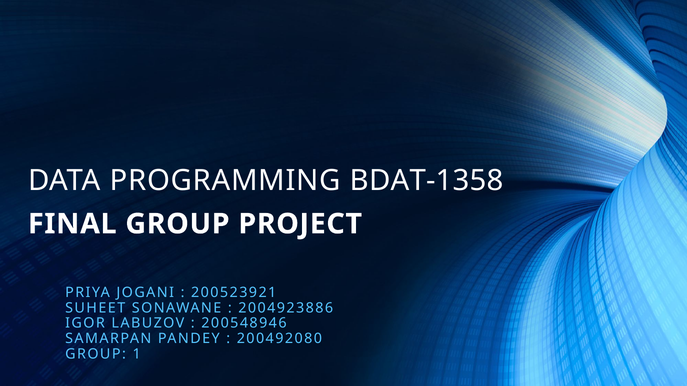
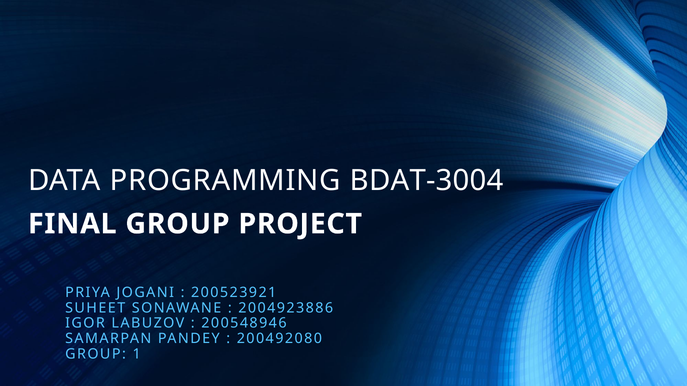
BDAT-1358: BDAT-1358 -> BDAT-3004 (427, 181)
